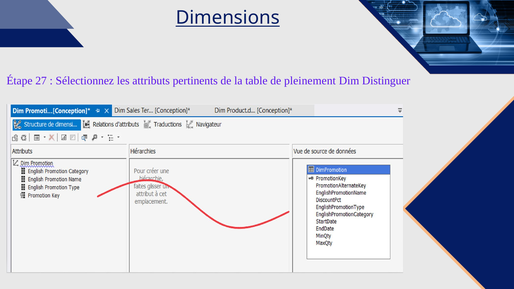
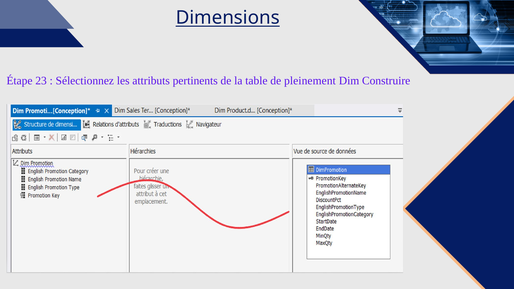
27: 27 -> 23 (41, 81)
Distinguer: Distinguer -> Construire (386, 81)
